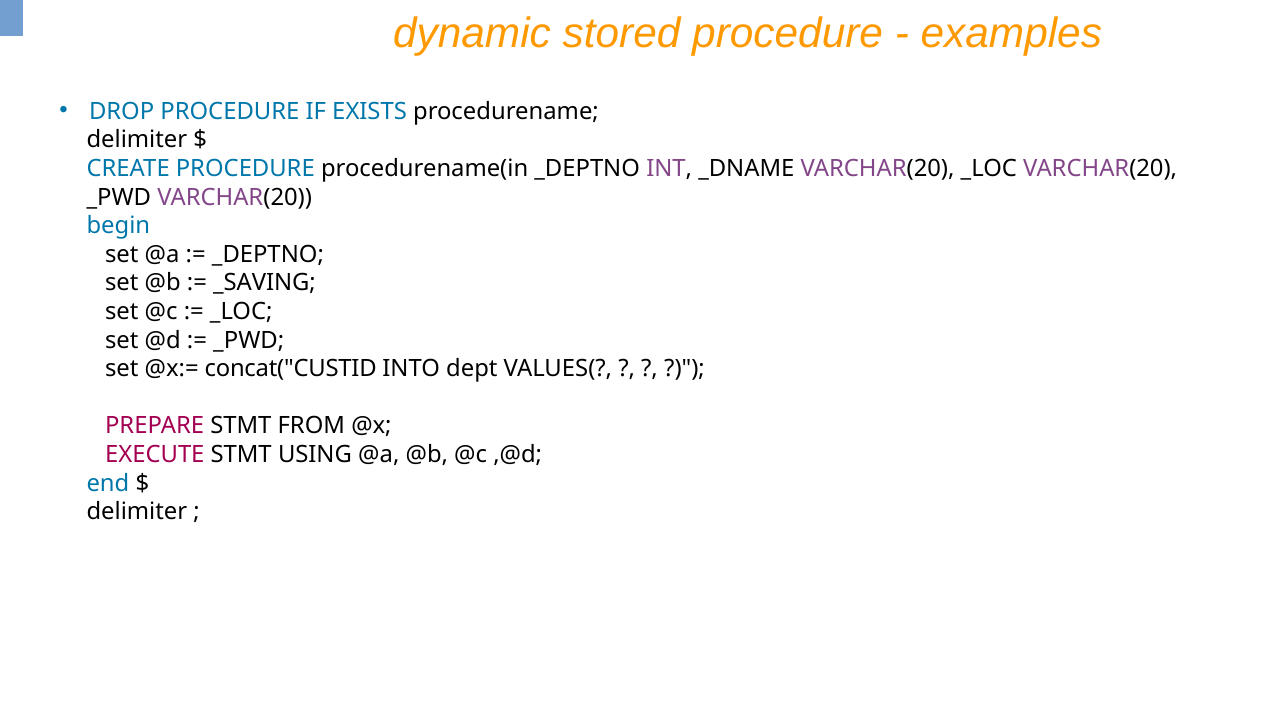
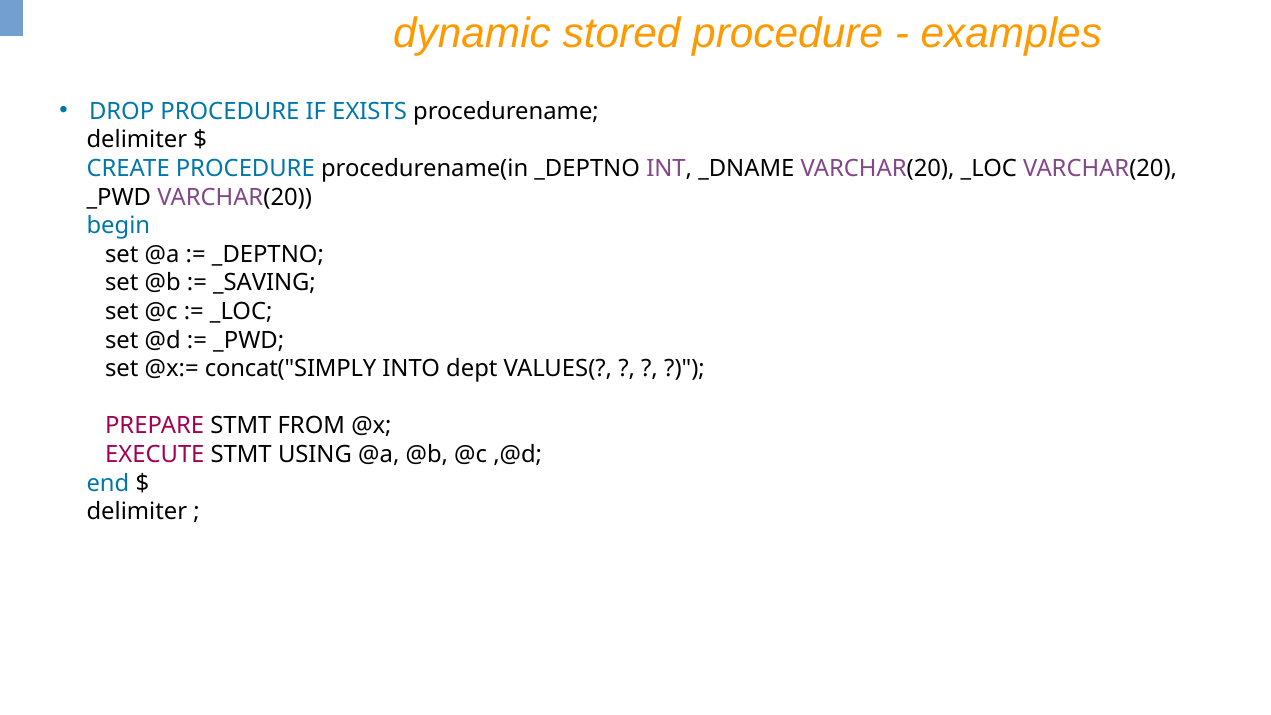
concat("CUSTID: concat("CUSTID -> concat("SIMPLY (291, 369)
